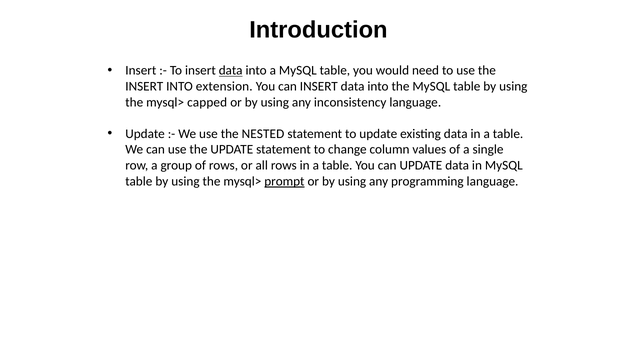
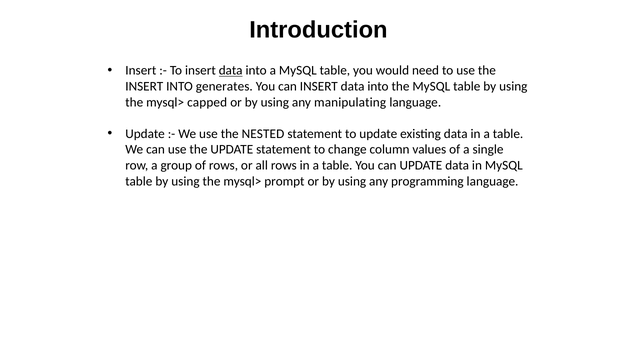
extension: extension -> generates (224, 86)
inconsistency: inconsistency -> manipulating (350, 102)
prompt underline: present -> none (284, 181)
